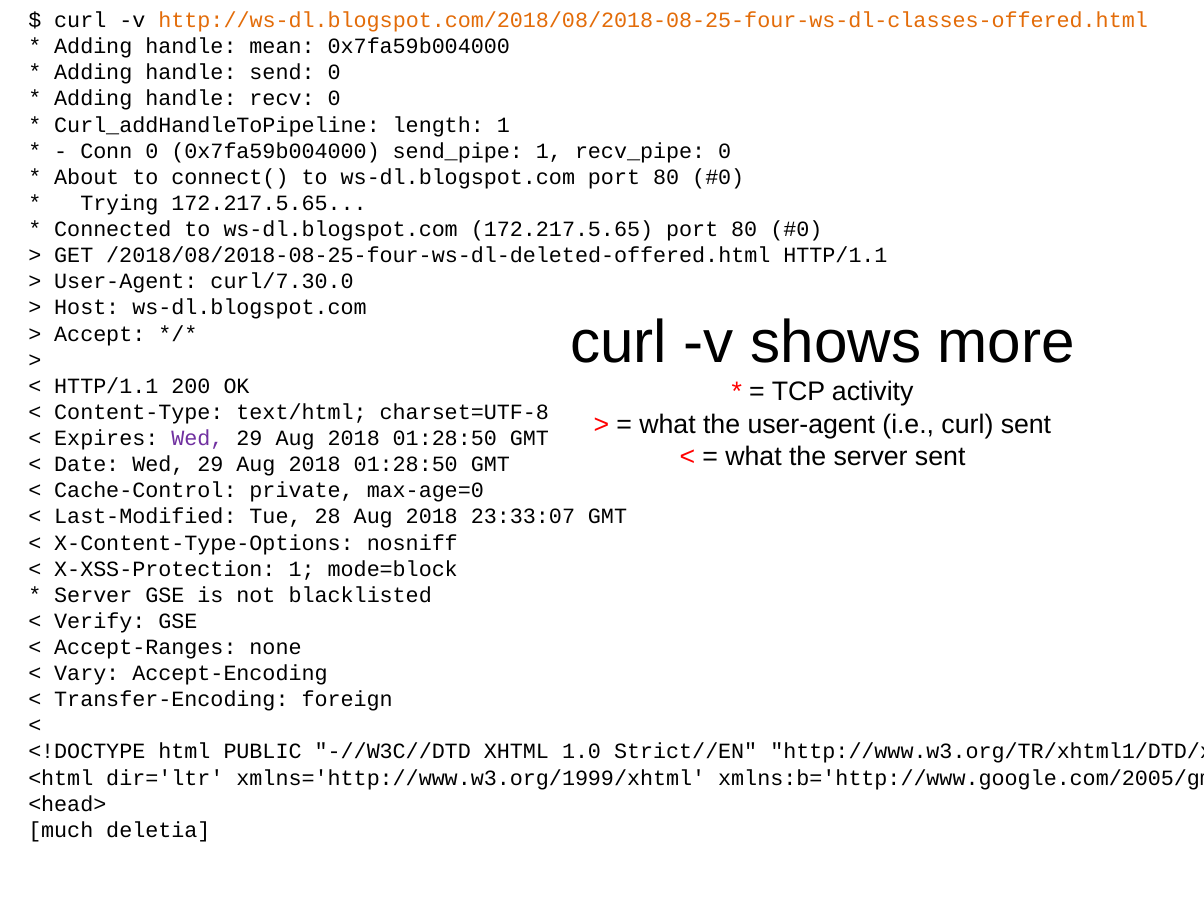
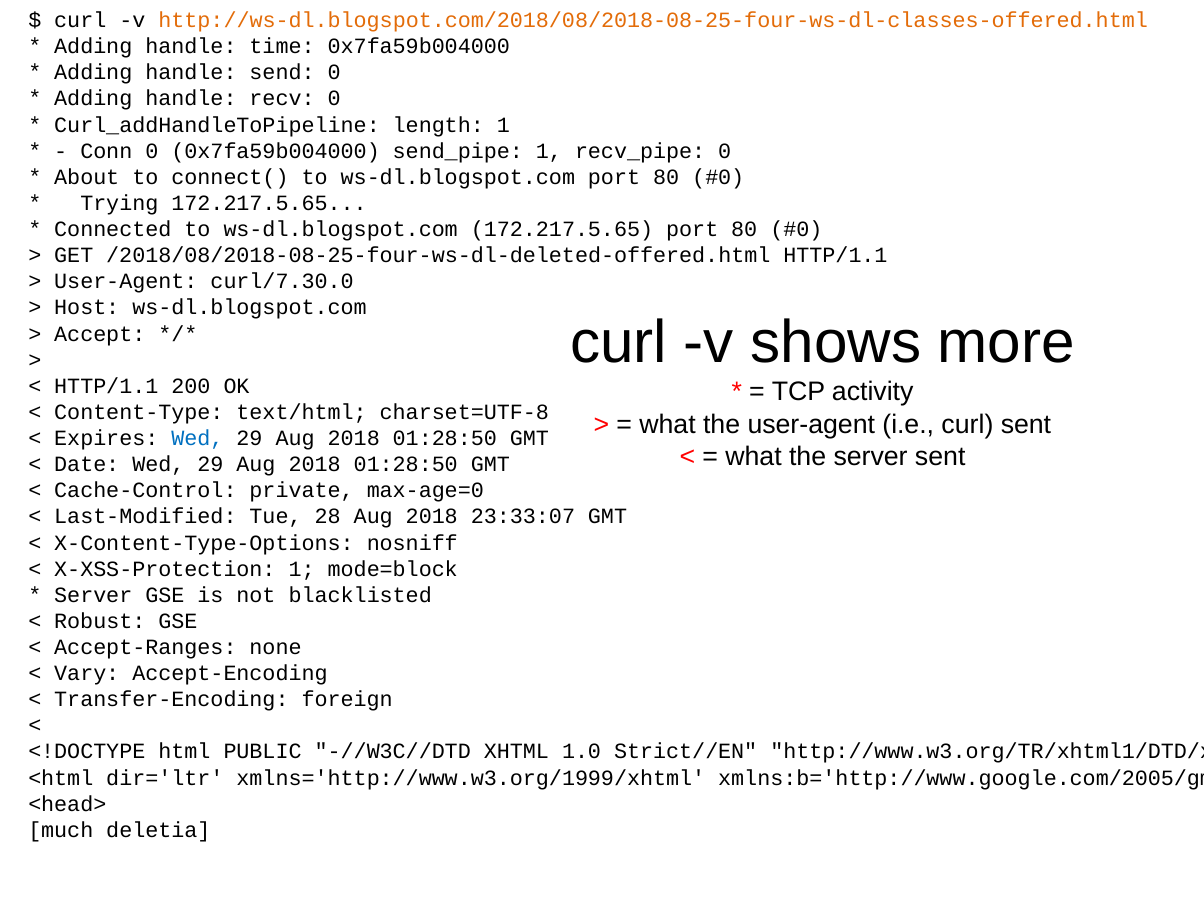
mean: mean -> time (282, 47)
Wed colour: purple -> blue (197, 438)
Verify: Verify -> Robust (100, 621)
